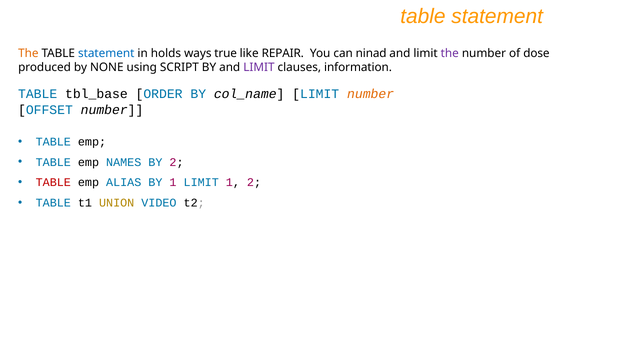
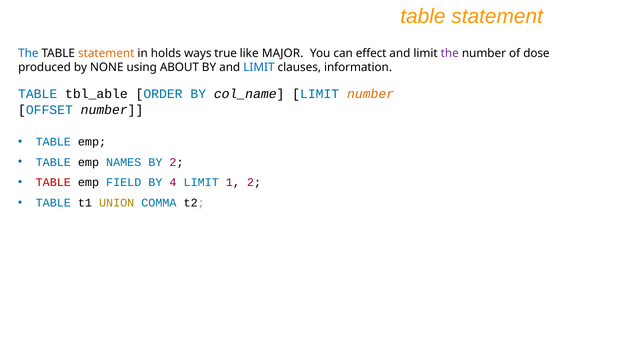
The colour: orange -> blue (28, 53)
statement colour: blue -> orange (106, 53)
REPAIR: REPAIR -> MAJOR (283, 53)
ninad: ninad -> effect (371, 53)
SCRIPT: SCRIPT -> ABOUT (179, 67)
LIMIT colour: purple -> blue (259, 67)
tbl_base: tbl_base -> tbl_able (96, 94)
ALIAS: ALIAS -> FIELD (124, 183)
BY 1: 1 -> 4 (173, 183)
VIDEO: VIDEO -> COMMA (159, 203)
